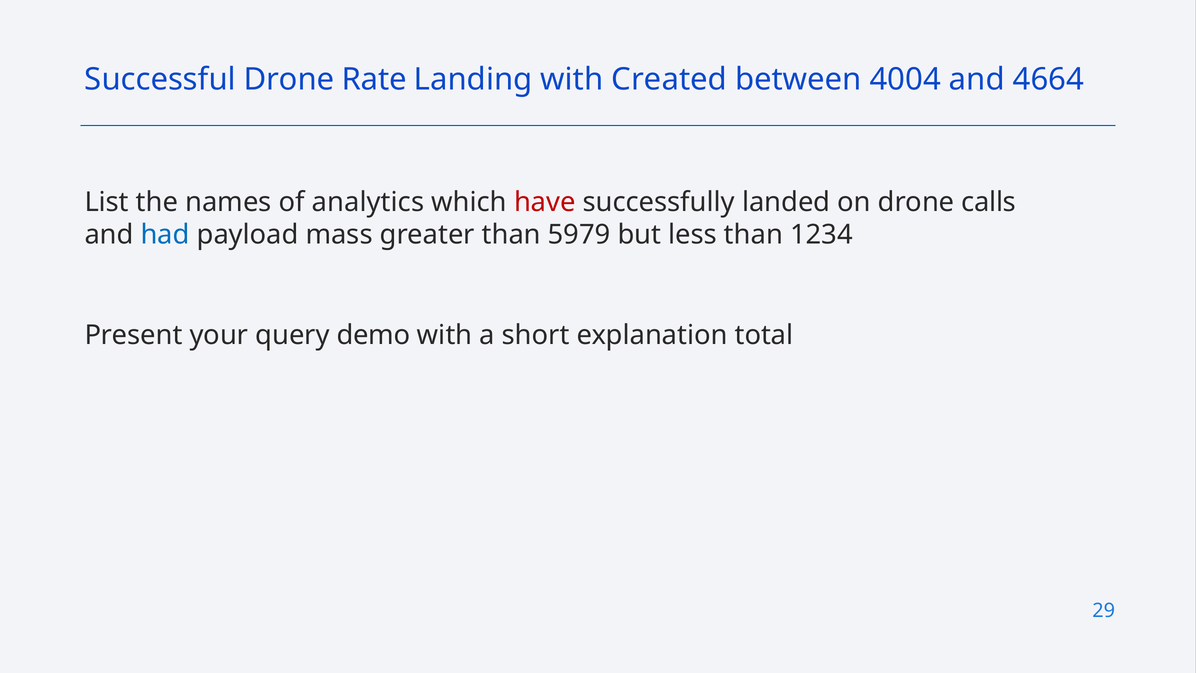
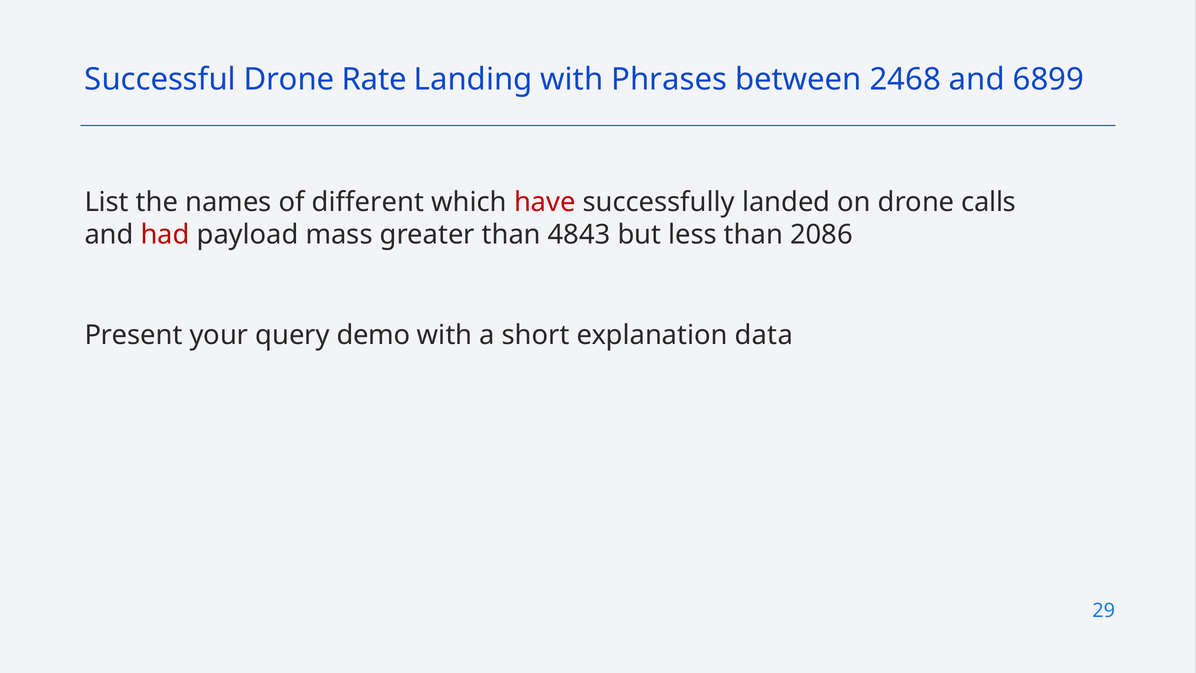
Created: Created -> Phrases (669, 80)
4004: 4004 -> 2468 (905, 80)
4664: 4664 -> 6899 (1048, 80)
analytics: analytics -> different (368, 202)
had colour: blue -> red (165, 235)
5979: 5979 -> 4843 (579, 235)
1234: 1234 -> 2086 (821, 235)
total: total -> data (764, 335)
